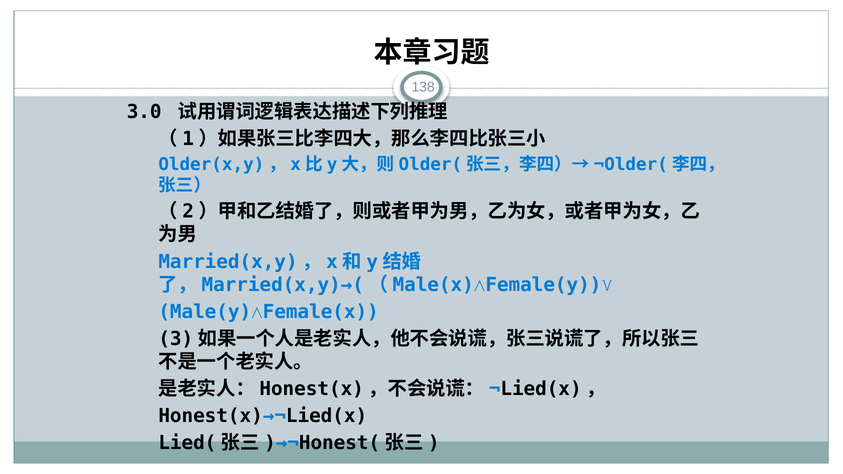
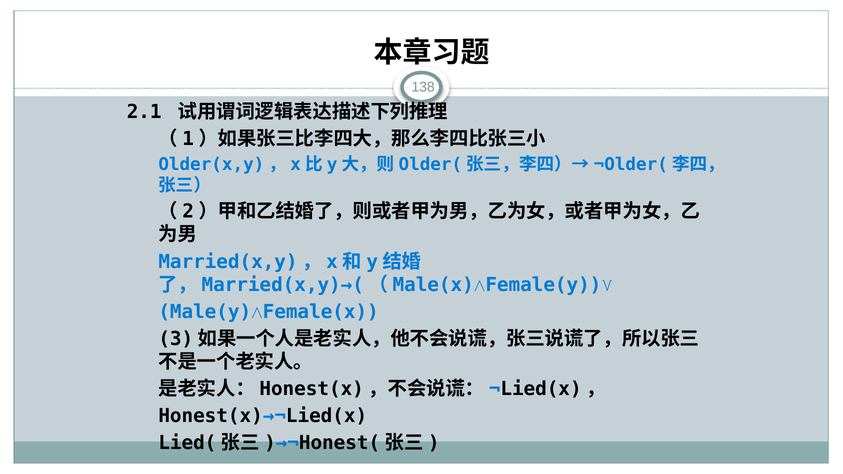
3.0: 3.0 -> 2.1 (144, 112)
